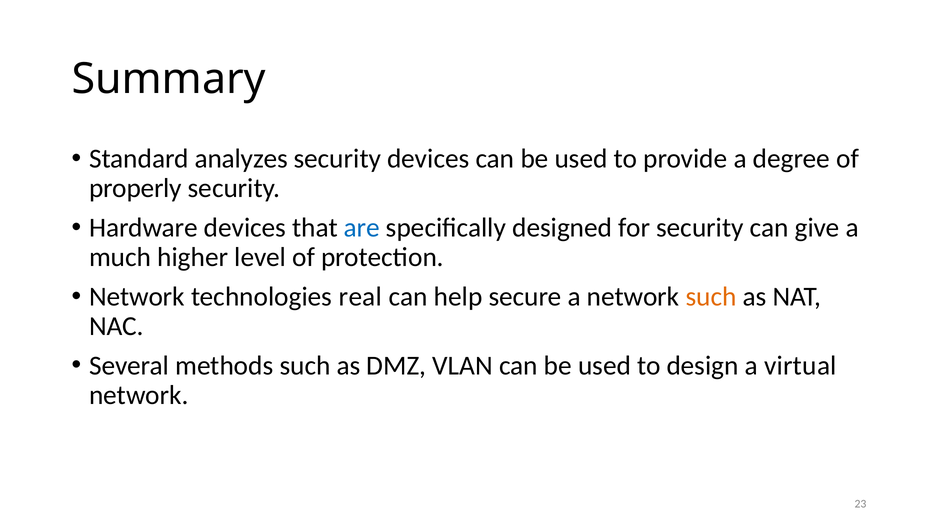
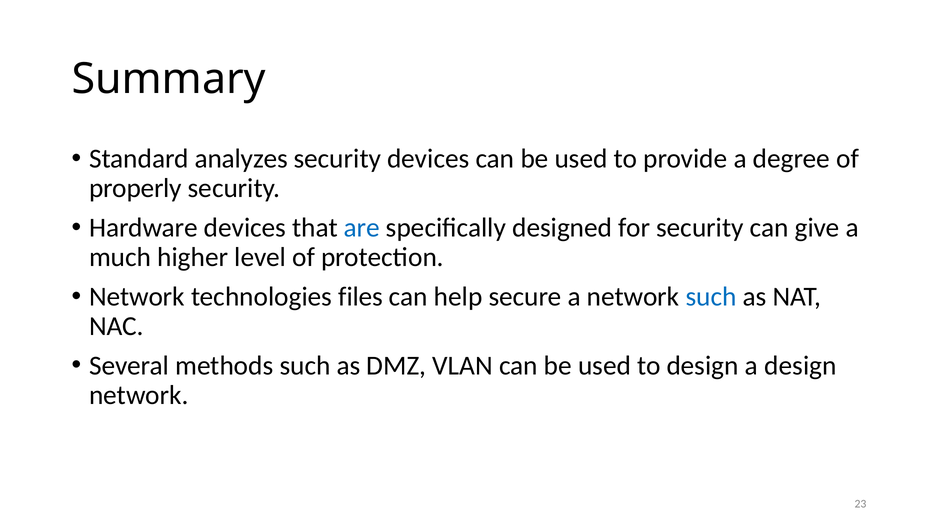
real: real -> files (361, 296)
such colour: orange -> blue (711, 296)
a virtual: virtual -> design (800, 365)
